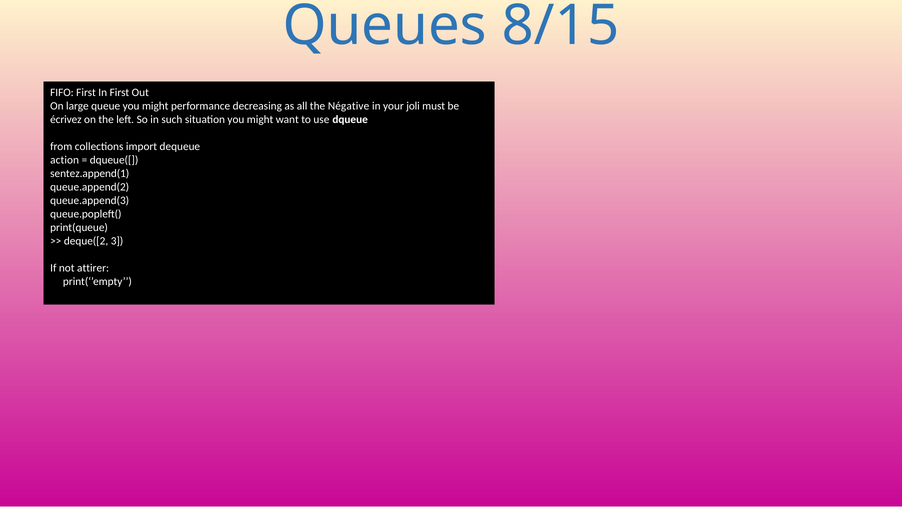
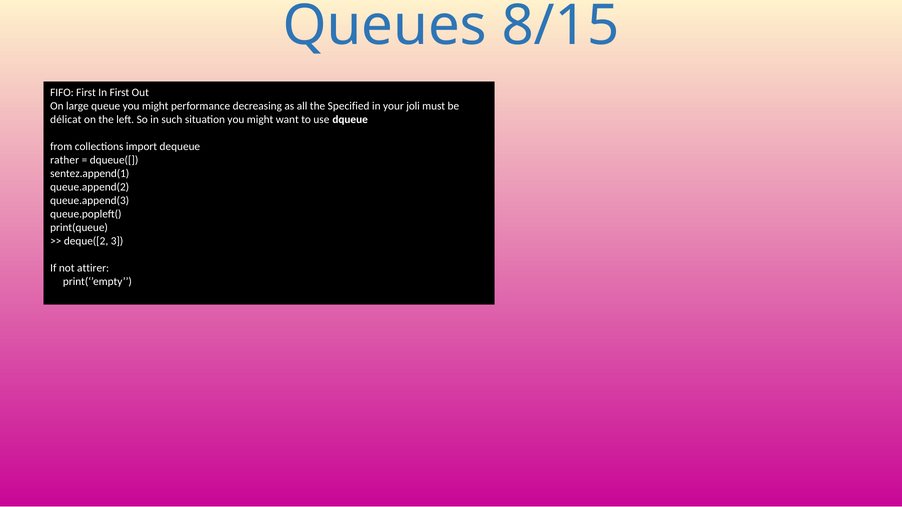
Négative: Négative -> Specified (349, 106)
écrivez: écrivez -> délicat (66, 120)
action: action -> rather (65, 160)
